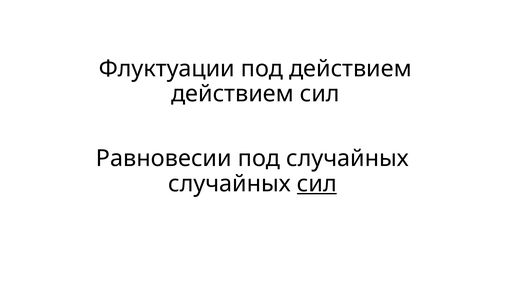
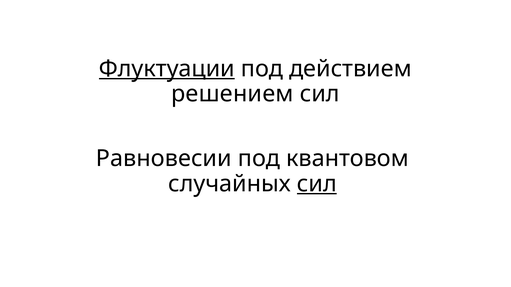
Флуктуации underline: none -> present (167, 69)
действием: действием -> решением (232, 94)
под случайных: случайных -> квантовом (347, 159)
